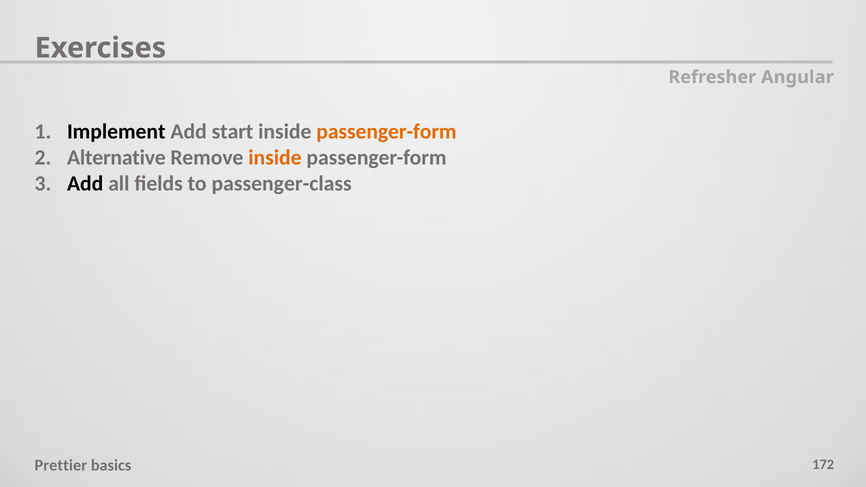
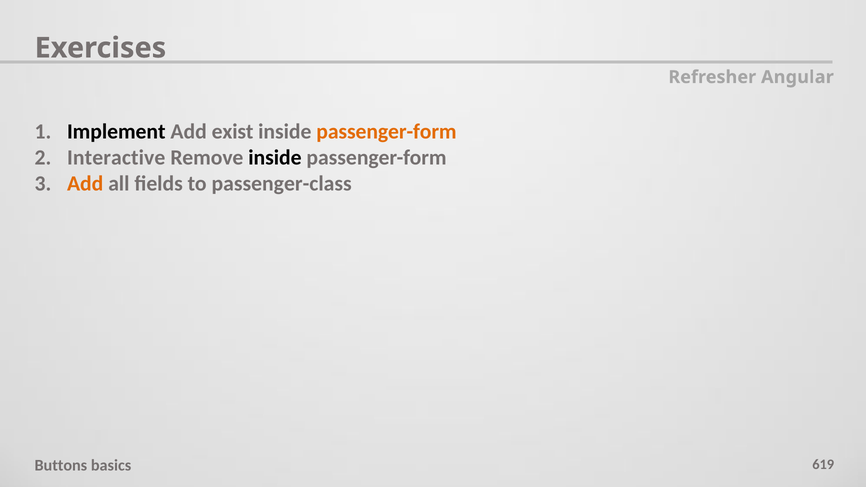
start: start -> exist (233, 132)
Alternative: Alternative -> Interactive (116, 158)
inside colour: orange -> black (275, 158)
Add colour: black -> orange (85, 184)
Prettier: Prettier -> Buttons (61, 466)
172: 172 -> 619 (823, 464)
